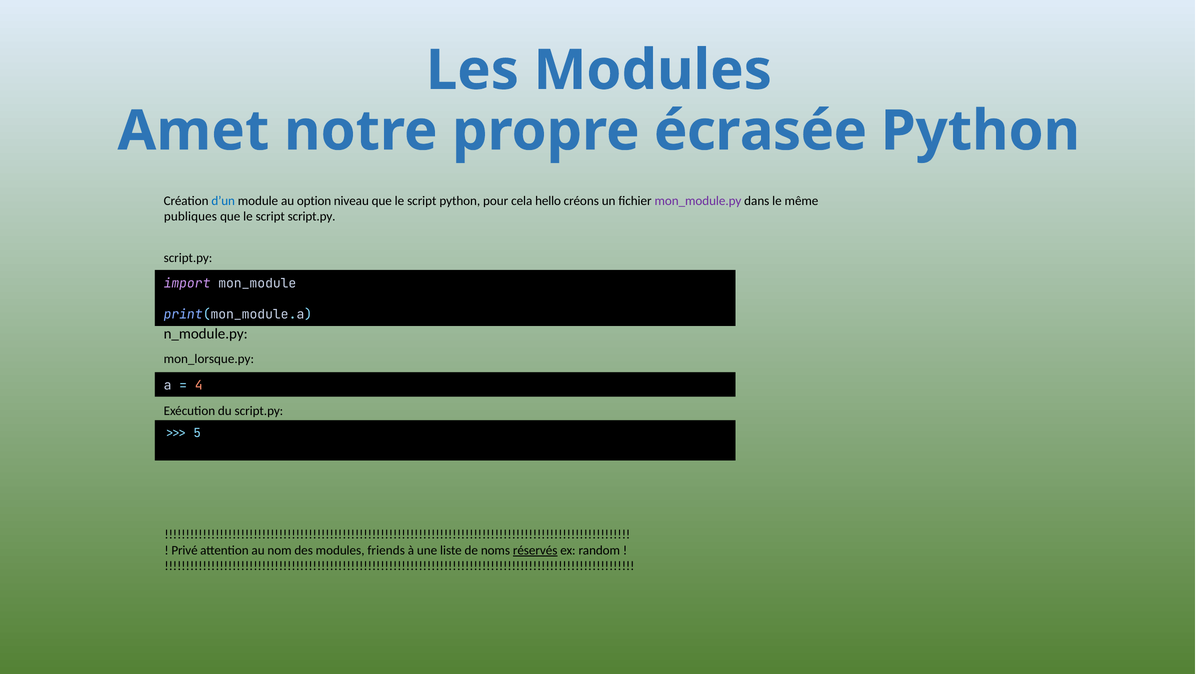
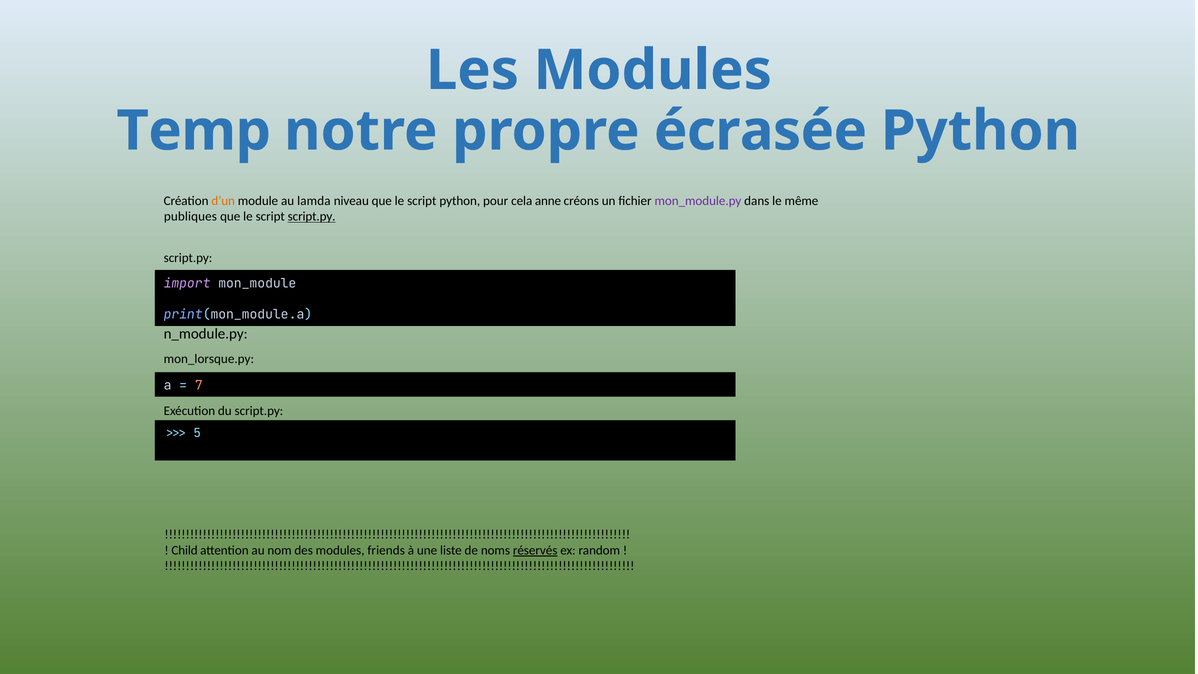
Amet: Amet -> Temp (194, 131)
d’un colour: blue -> orange (223, 201)
option: option -> lamda (314, 201)
hello: hello -> anne (548, 201)
script.py underline: none -> present (312, 217)
4: 4 -> 7 (199, 385)
Privé: Privé -> Child (185, 550)
